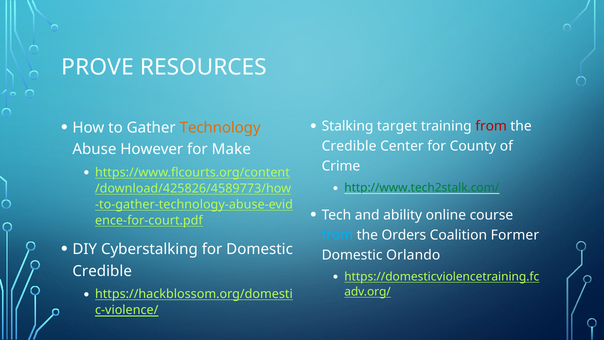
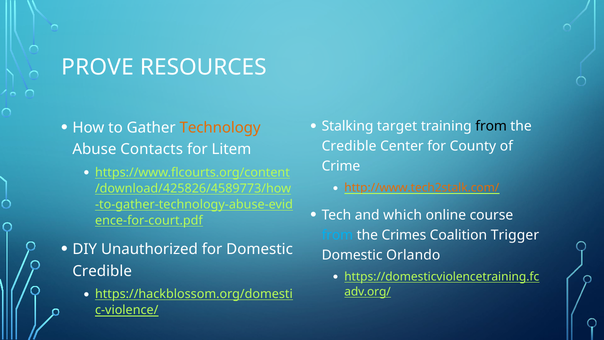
from colour: red -> black (491, 126)
However: However -> Contacts (152, 149)
Make: Make -> Litem (231, 149)
http://www.tech2stalk.com/ colour: green -> orange (422, 188)
ability: ability -> which (403, 215)
Orders: Orders -> Crimes (404, 235)
Former: Former -> Trigger (515, 235)
Cyberstalking: Cyberstalking -> Unauthorized (149, 249)
